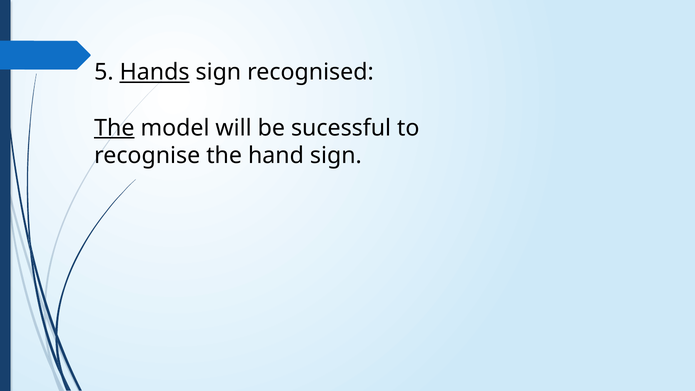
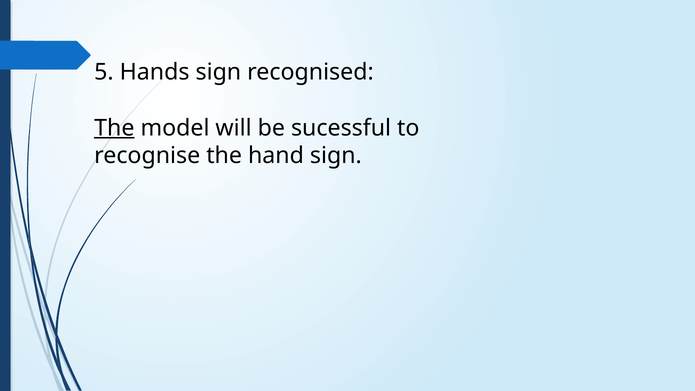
Hands underline: present -> none (155, 72)
